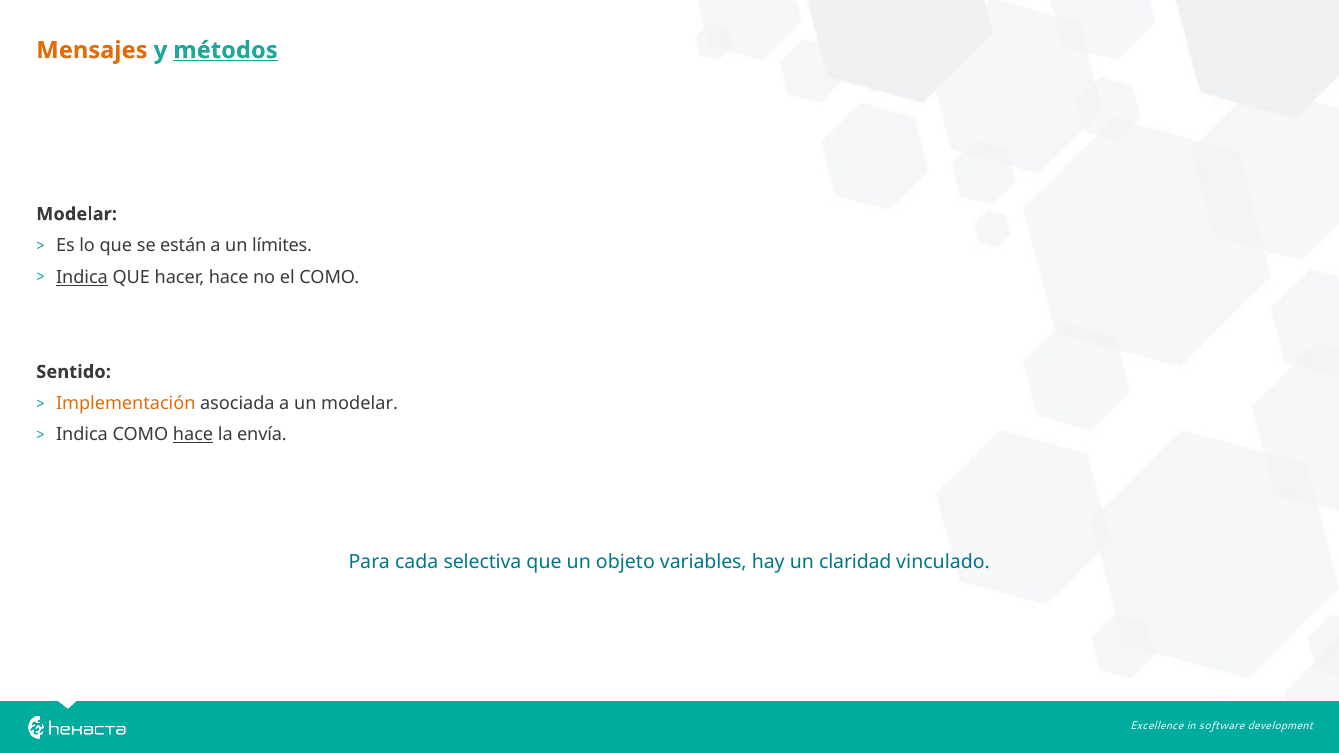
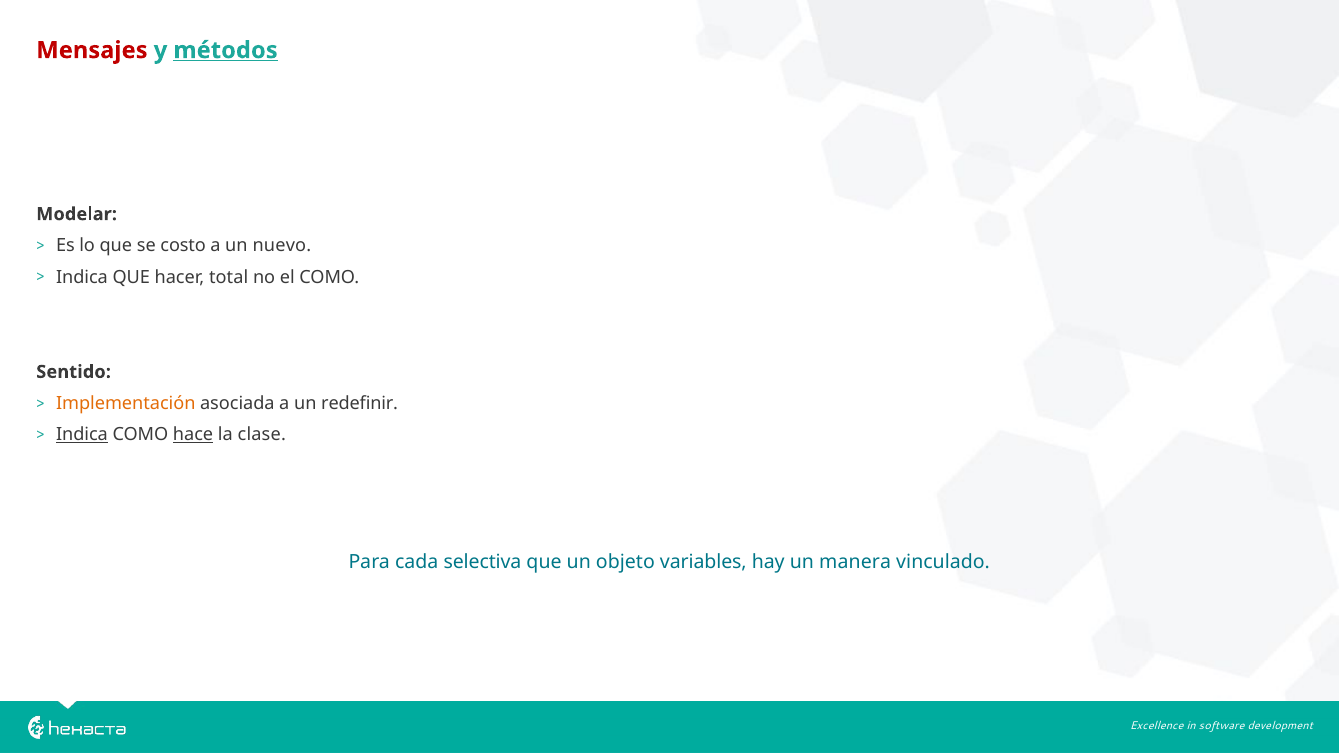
Mensajes colour: orange -> red (92, 50)
están: están -> costo (183, 246)
límites: límites -> nuevo (282, 246)
Indica underline: present -> none (82, 277)
hacer hace: hace -> total (229, 277)
un modelar: modelar -> redefinir (360, 404)
Indica underline: none -> present (82, 435)
envía: envía -> clase (262, 435)
claridad: claridad -> manera (855, 562)
